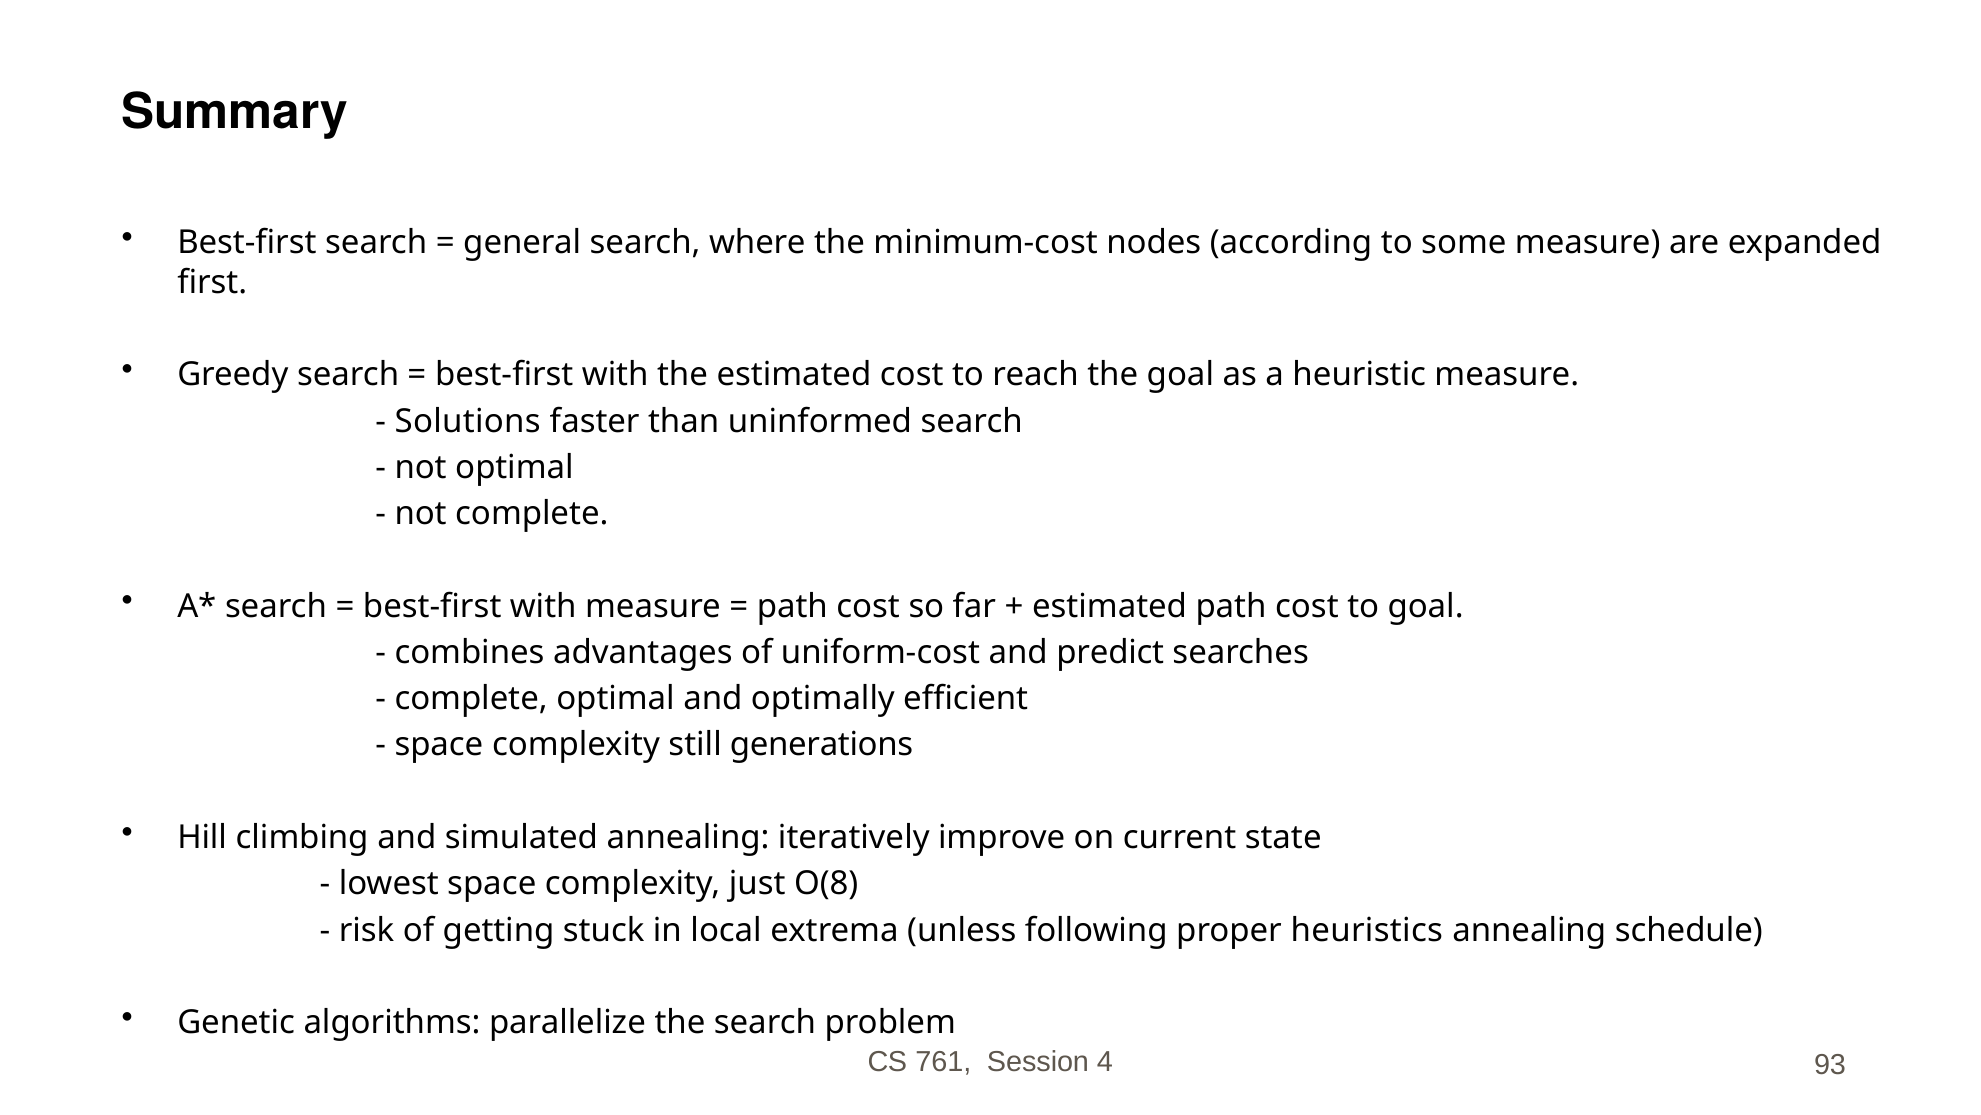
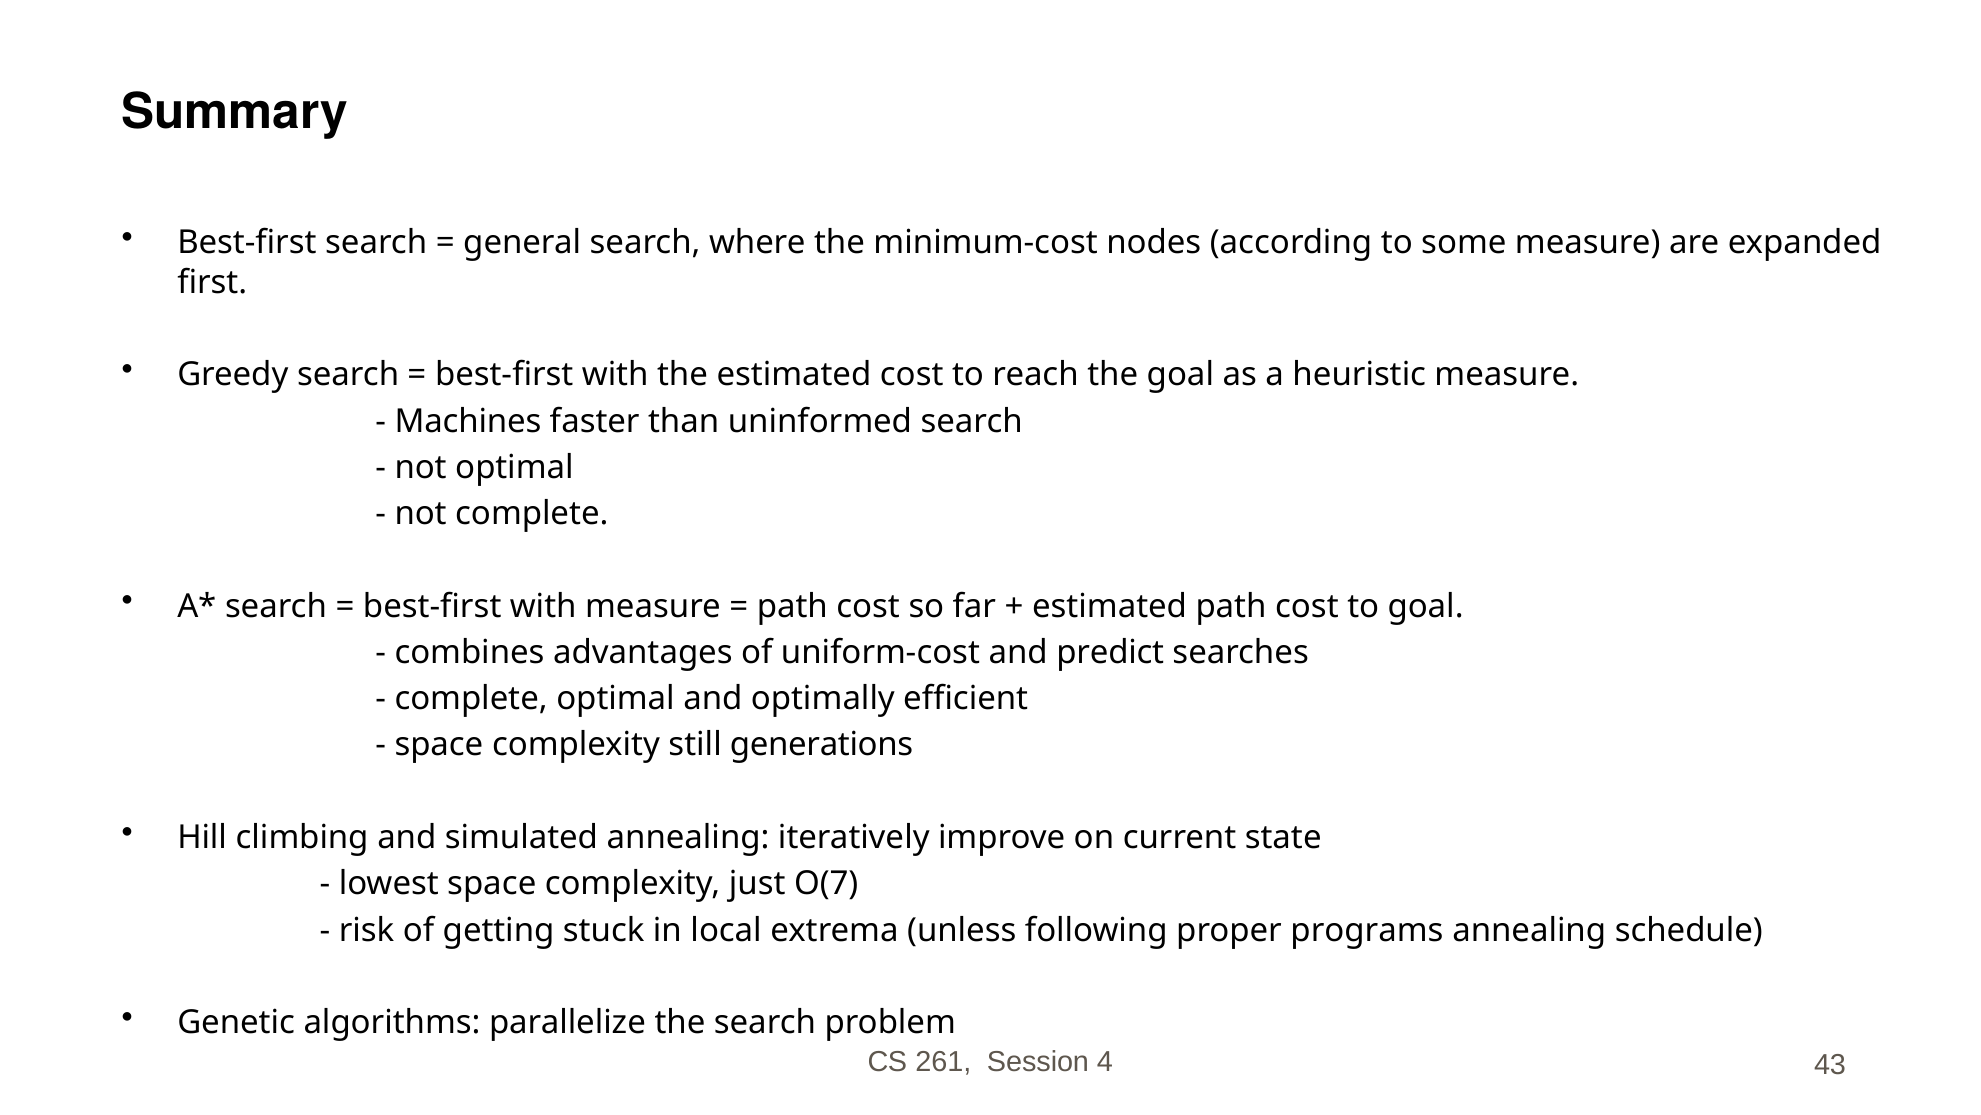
Solutions: Solutions -> Machines (468, 421)
O(8: O(8 -> O(7 (826, 883)
heuristics: heuristics -> programs (1367, 930)
761: 761 -> 261 (943, 1061)
93: 93 -> 43 (1830, 1064)
